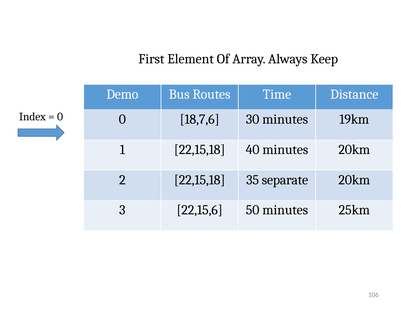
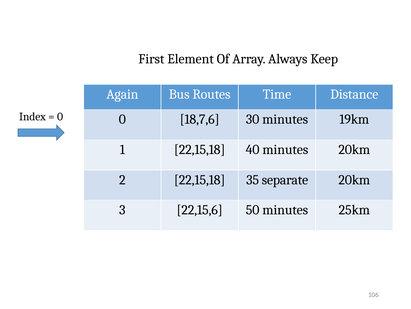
Demo: Demo -> Again (122, 94)
